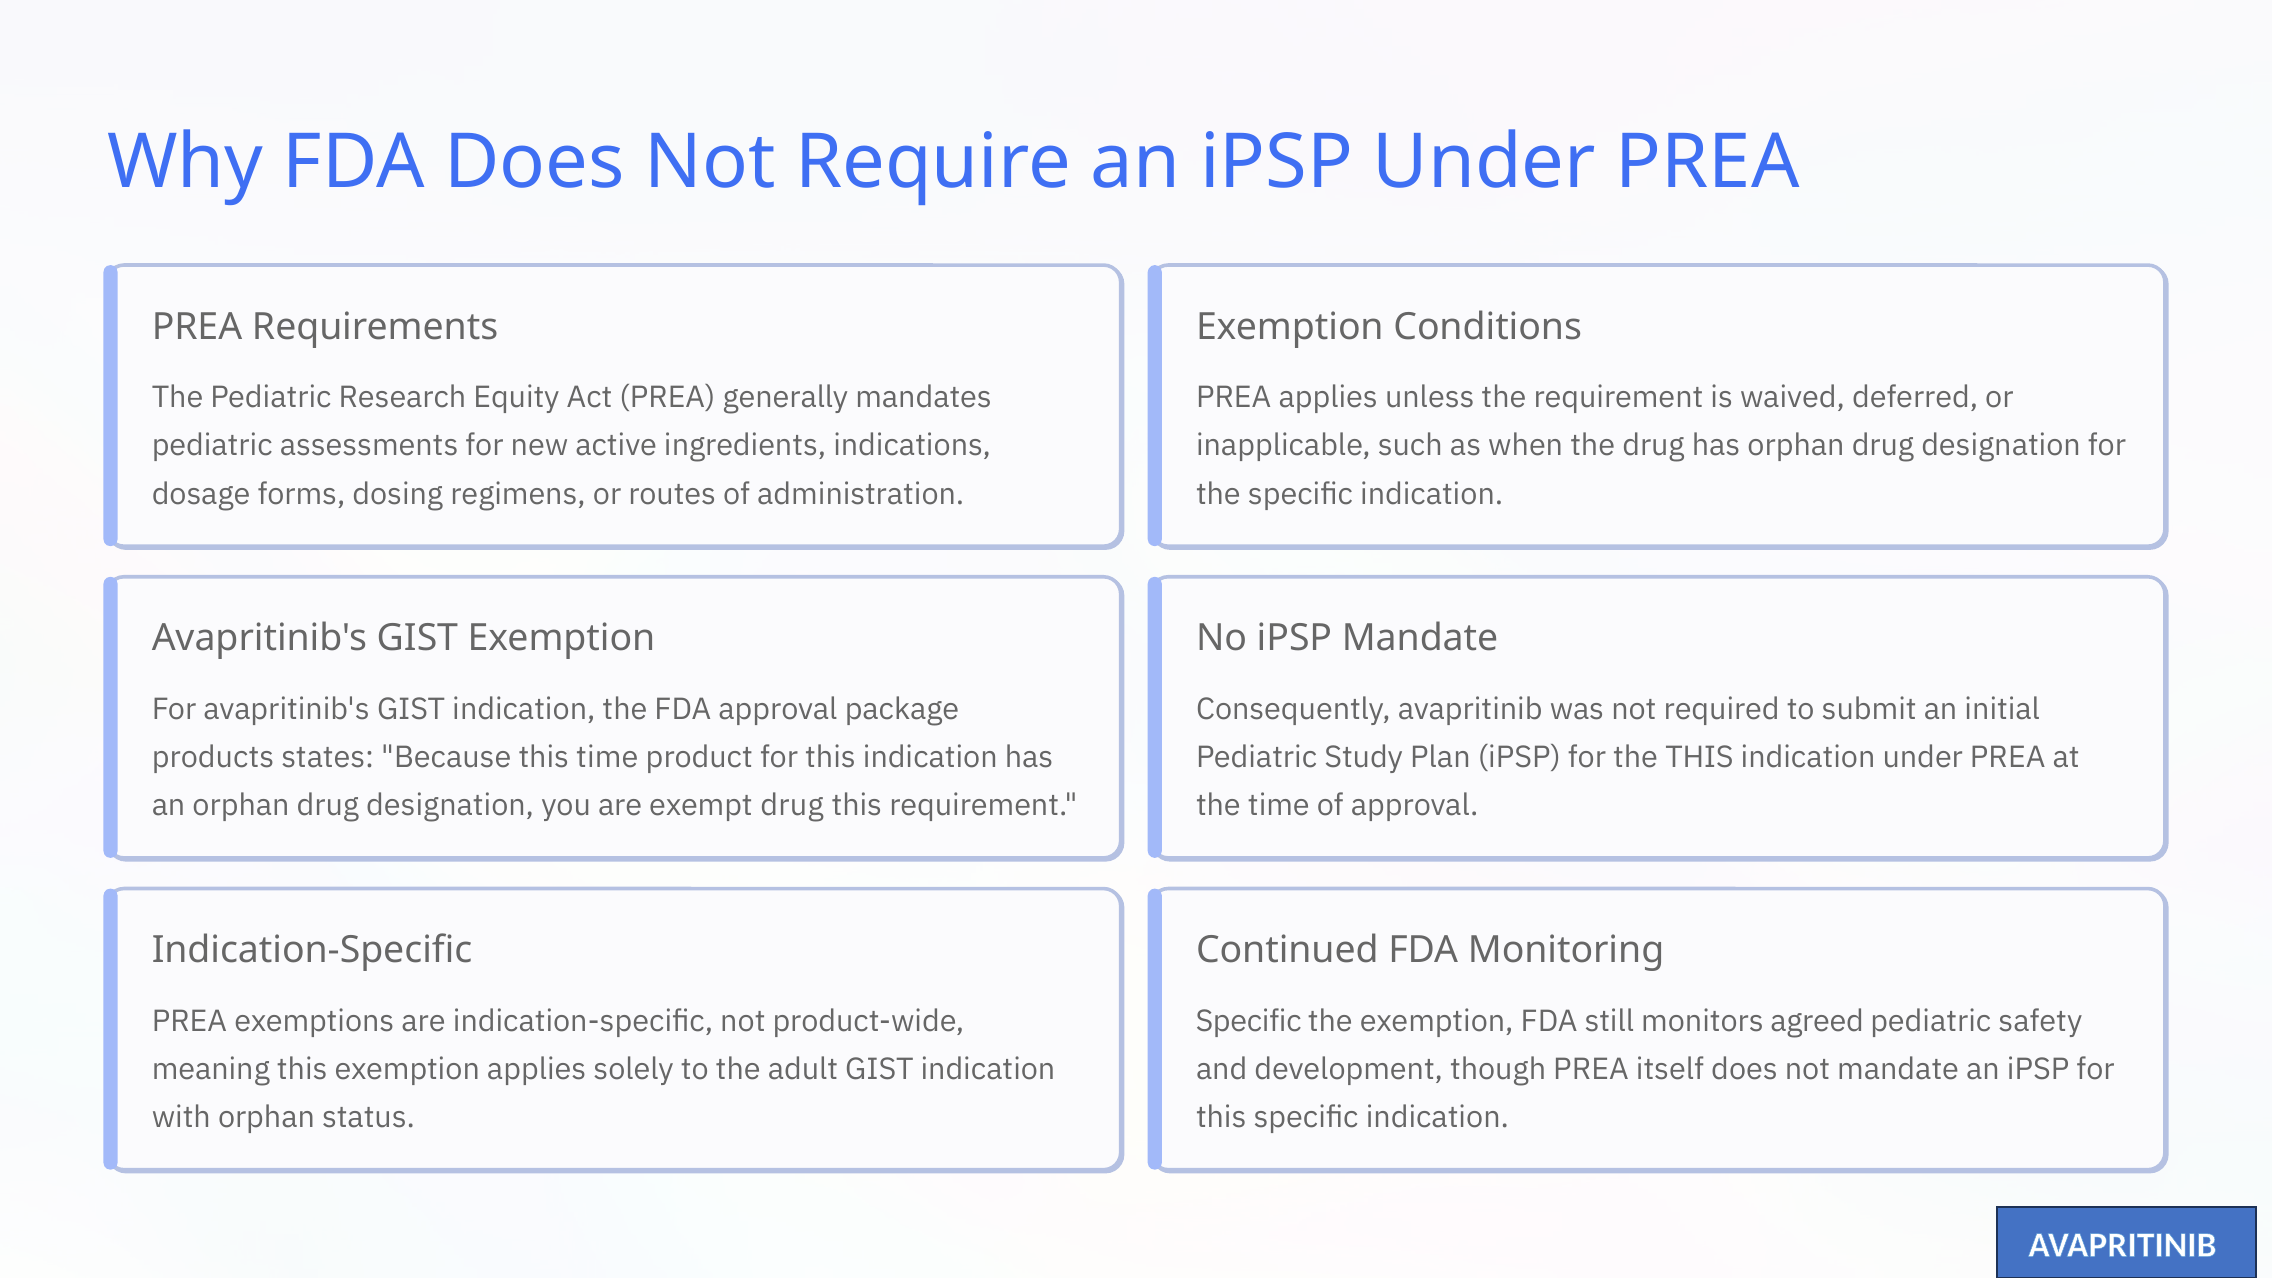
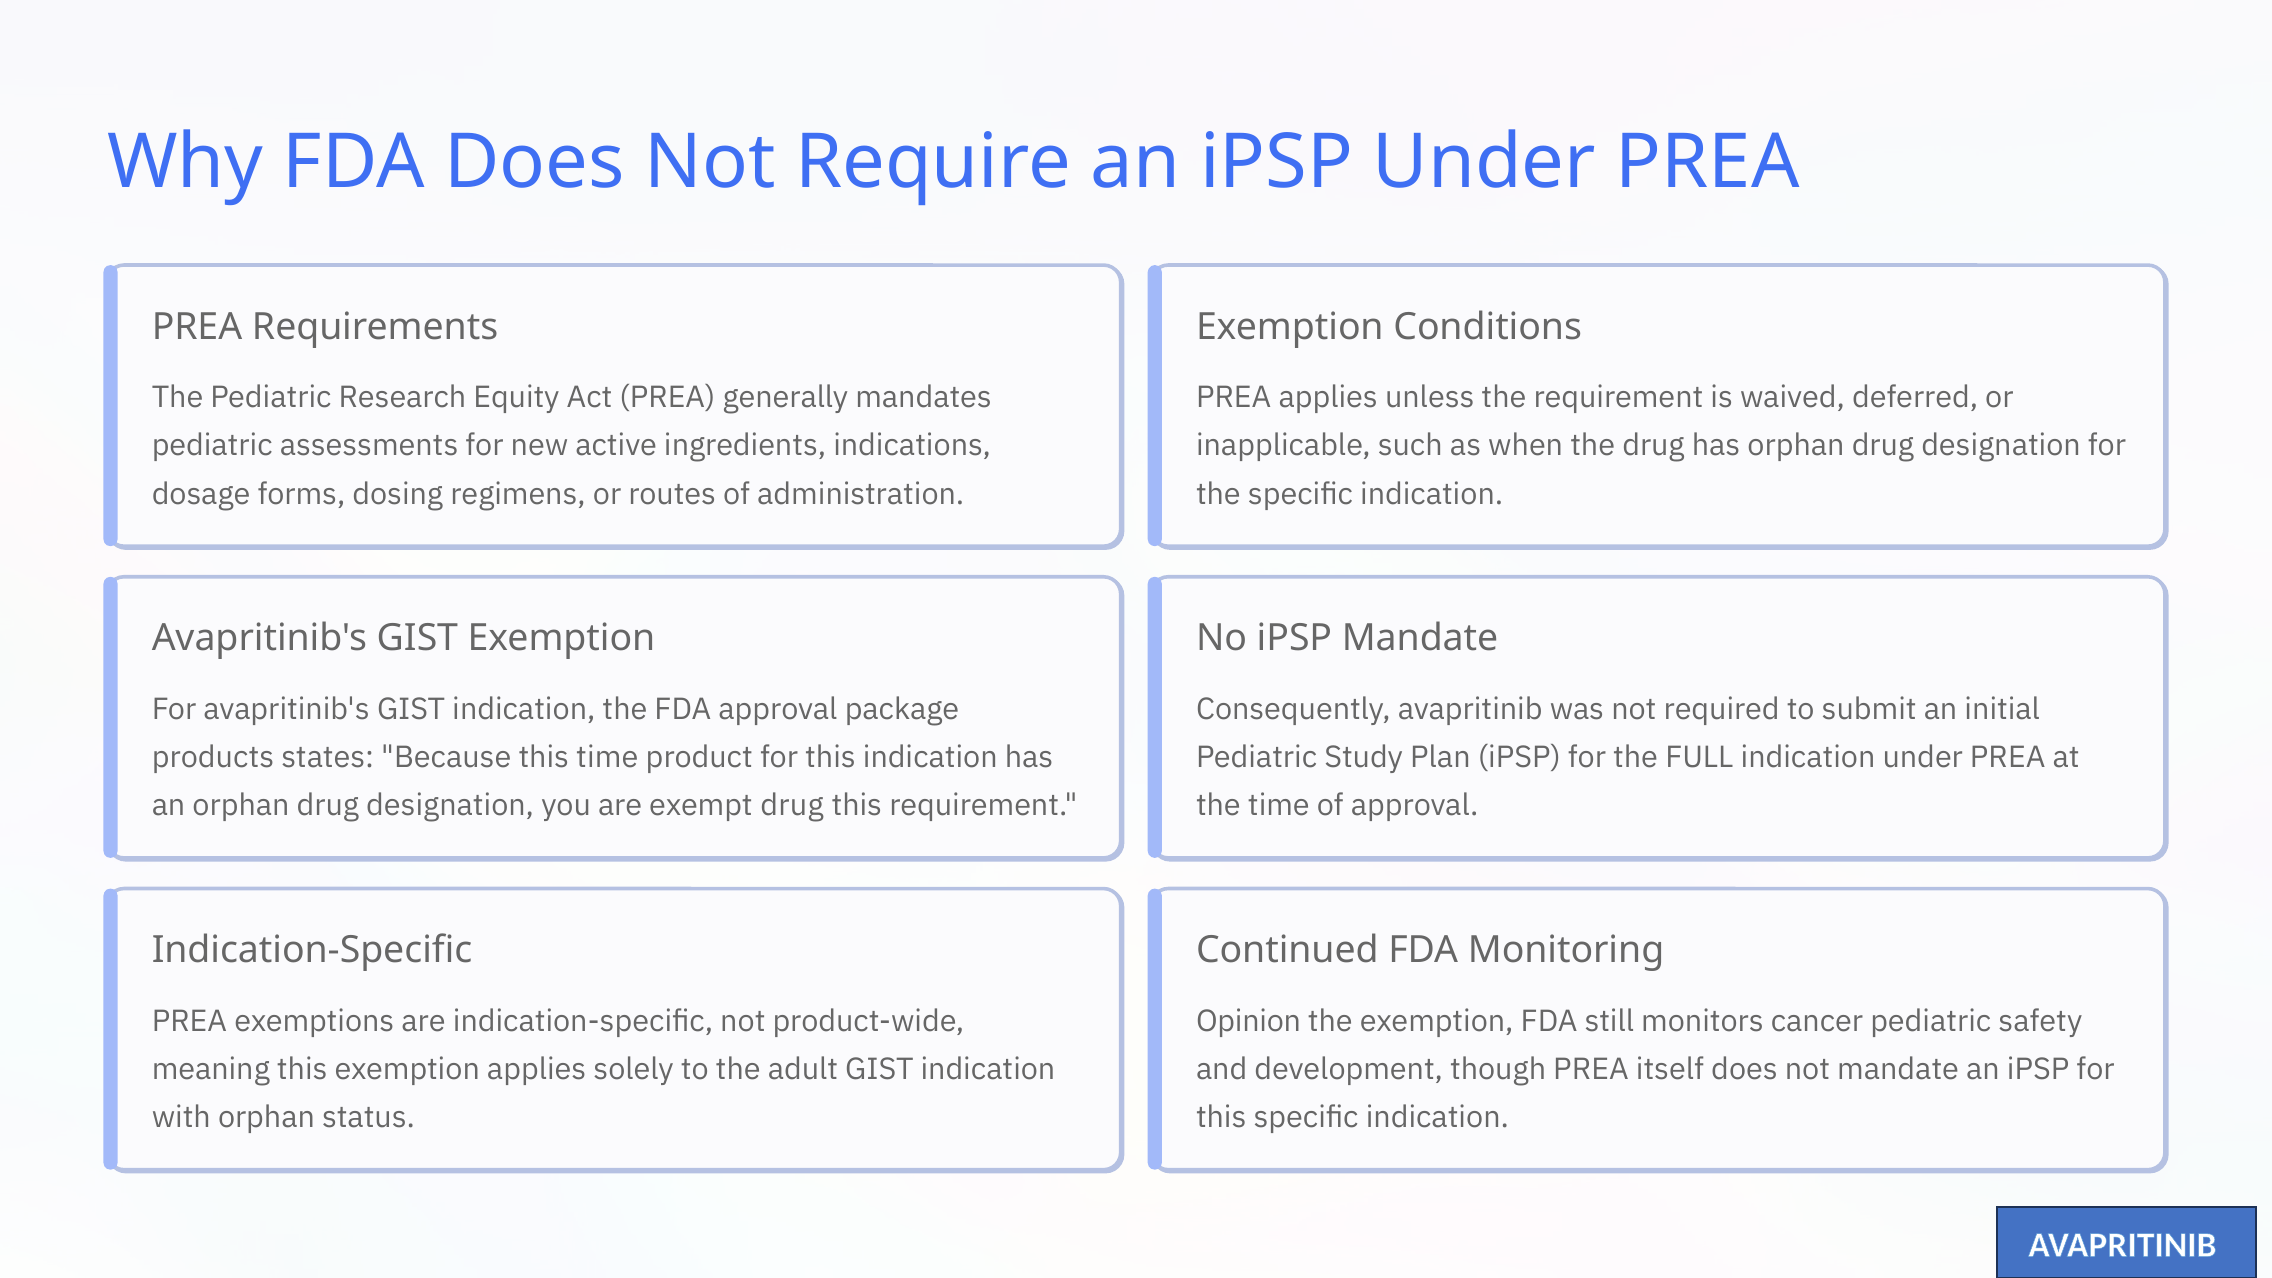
the THIS: THIS -> FULL (1699, 757)
Specific: Specific -> Opinion (1249, 1021)
agreed: agreed -> cancer (1817, 1021)
